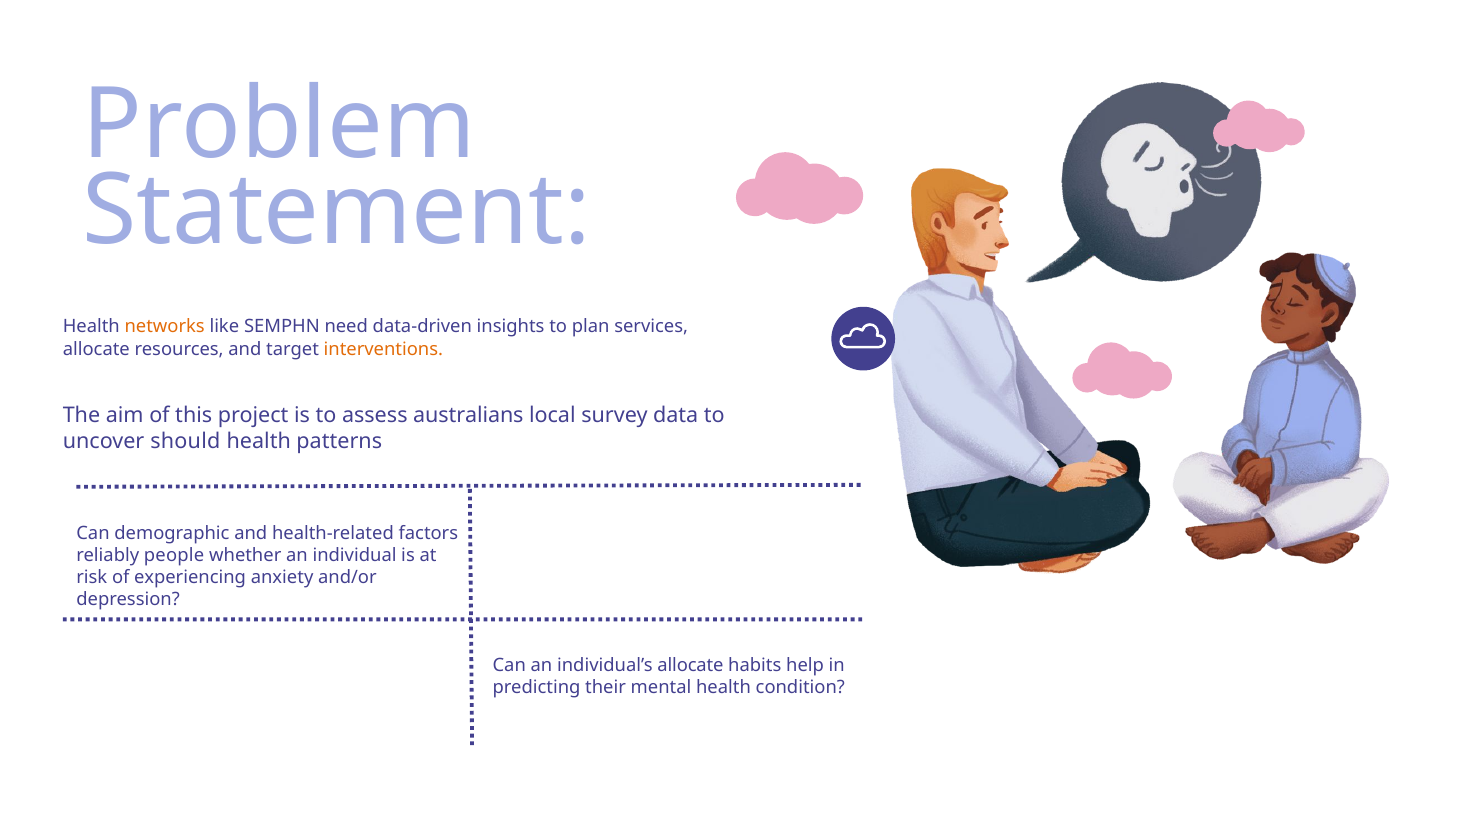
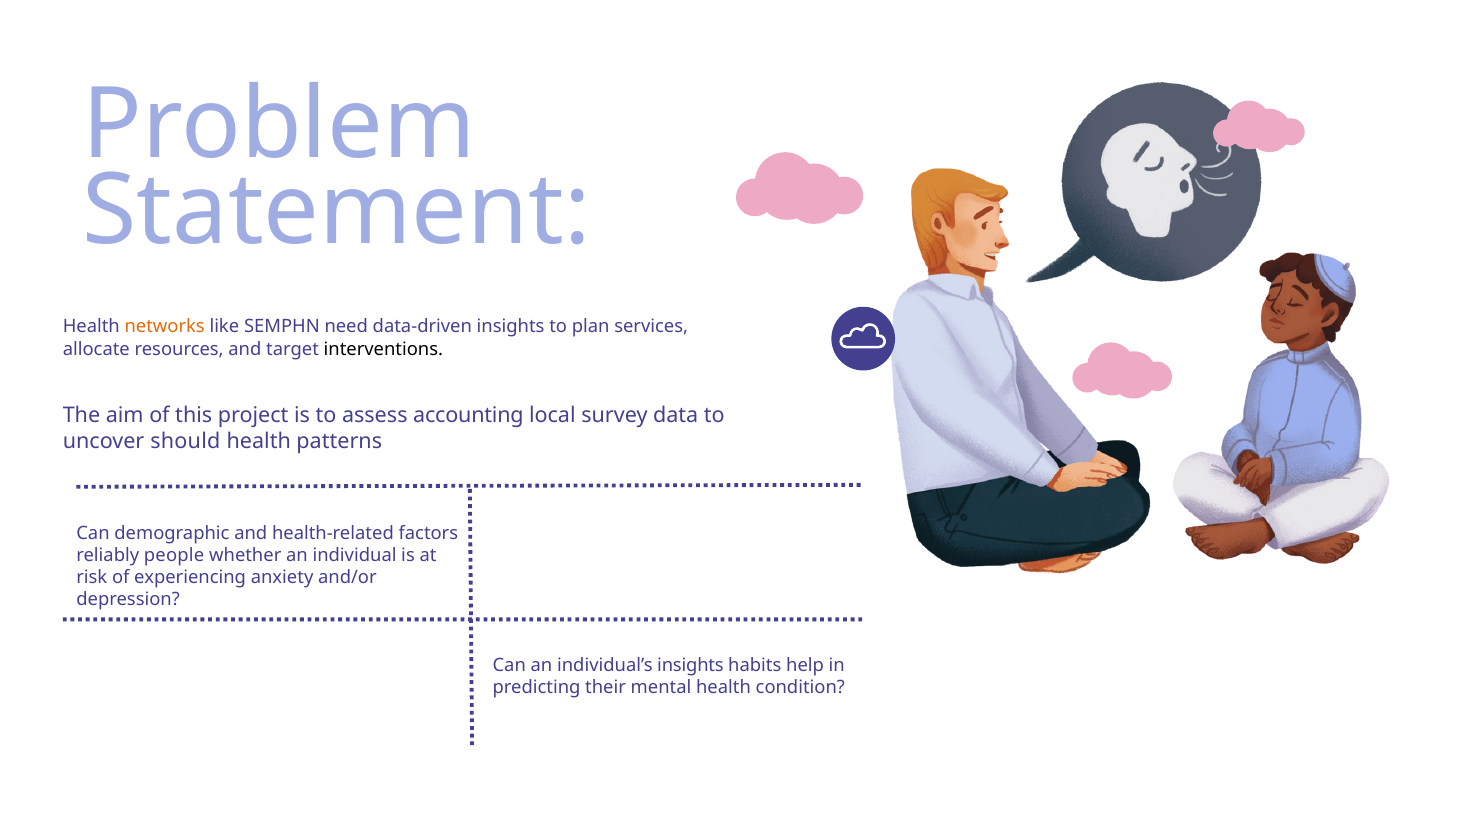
interventions colour: orange -> black (383, 349)
australians: australians -> accounting (468, 416)
individual’s allocate: allocate -> insights (690, 665)
